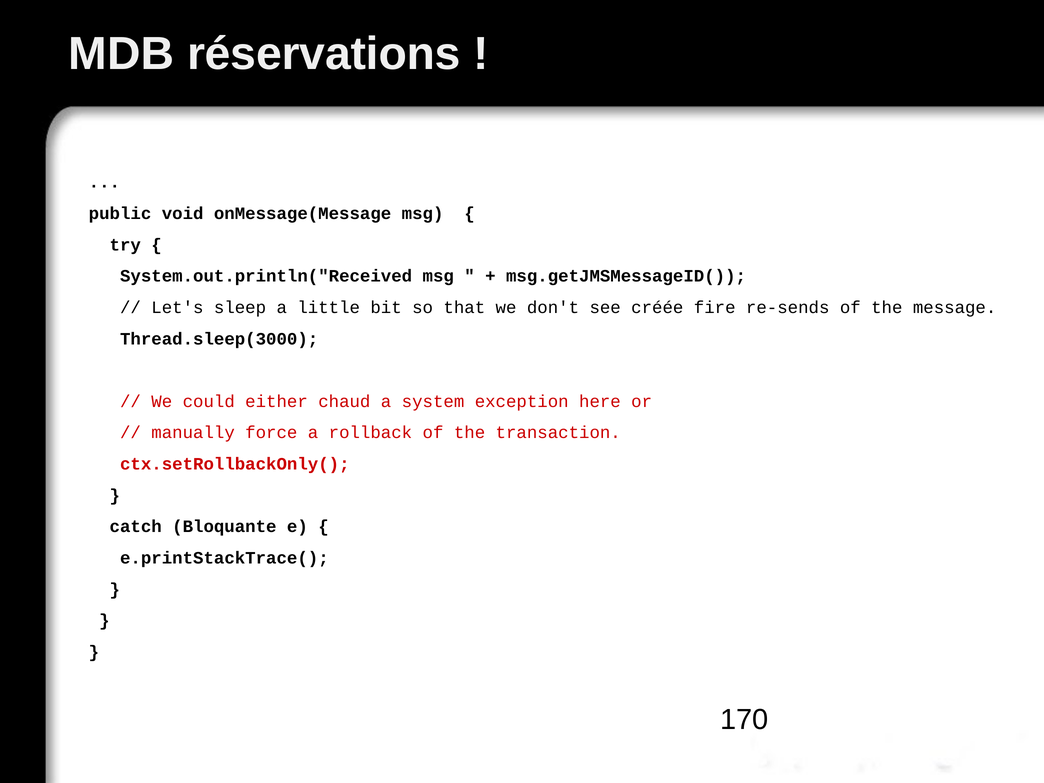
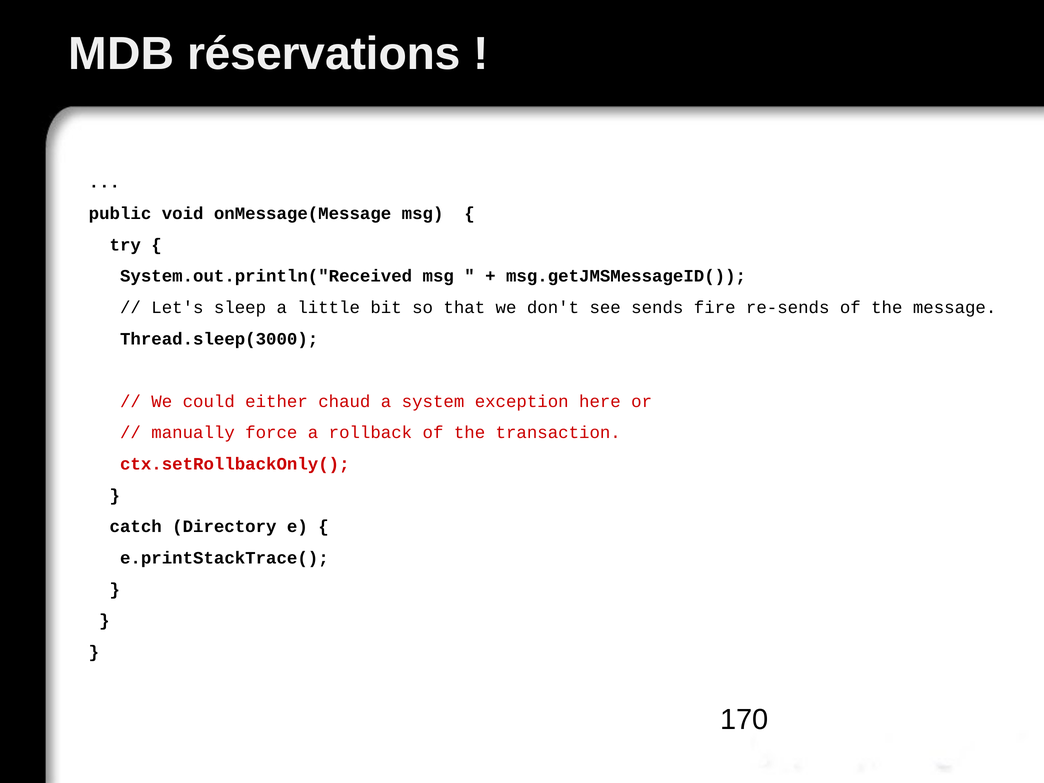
créée: créée -> sends (657, 307)
Bloquante: Bloquante -> Directory (224, 527)
